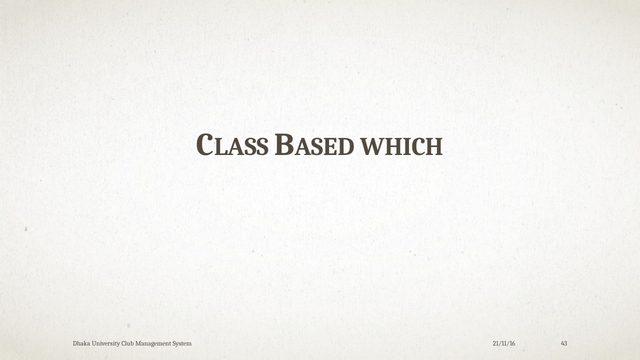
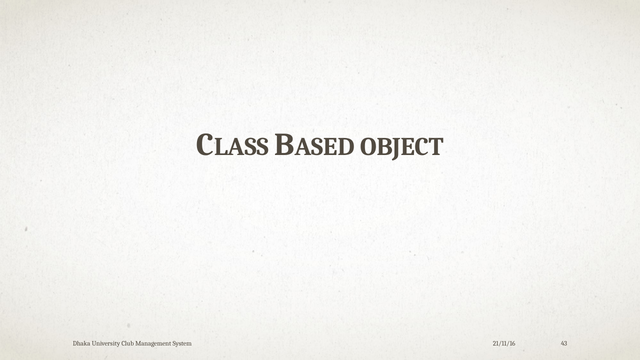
WHICH: WHICH -> OBJECT (402, 147)
